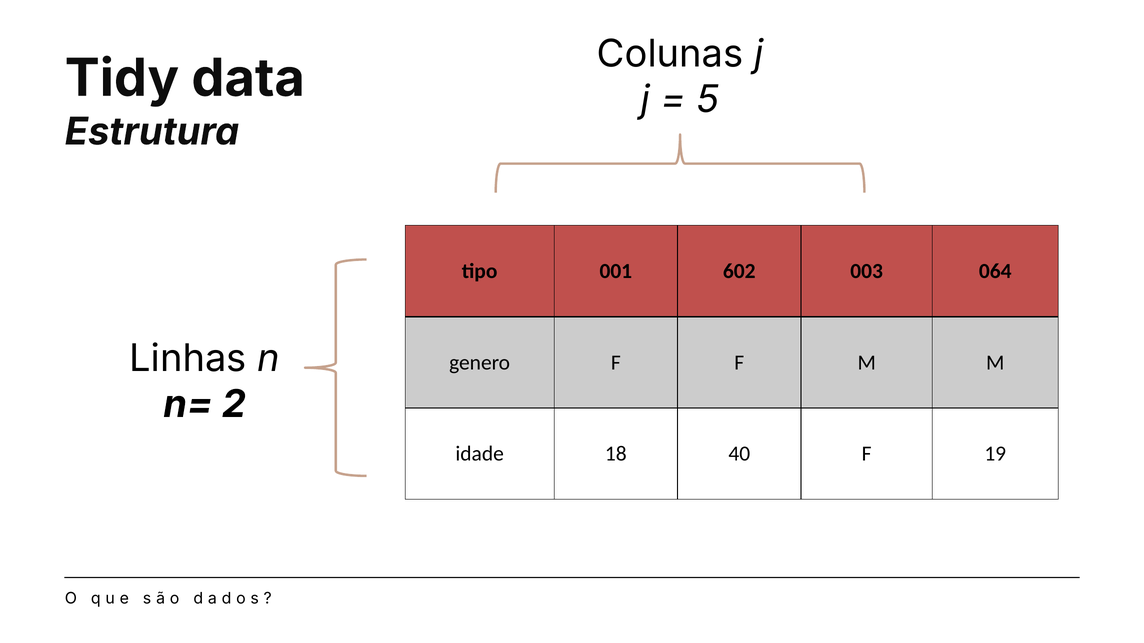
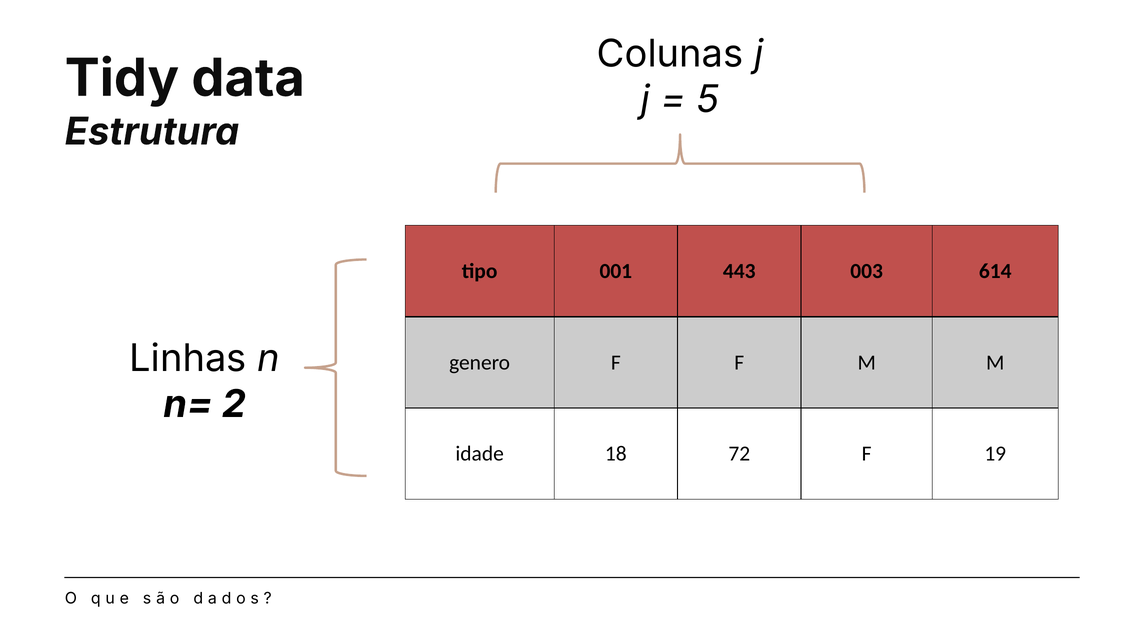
602: 602 -> 443 (739, 271)
064: 064 -> 614 (995, 271)
40: 40 -> 72 (739, 454)
